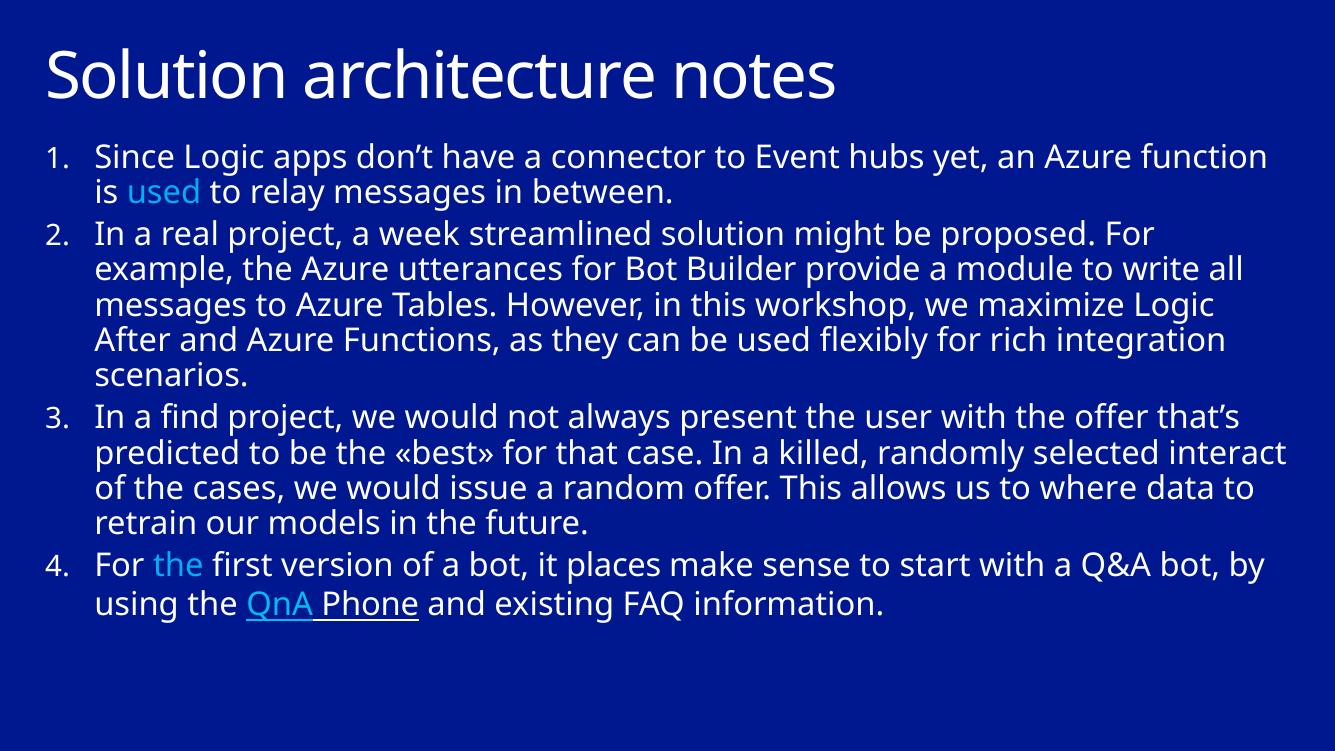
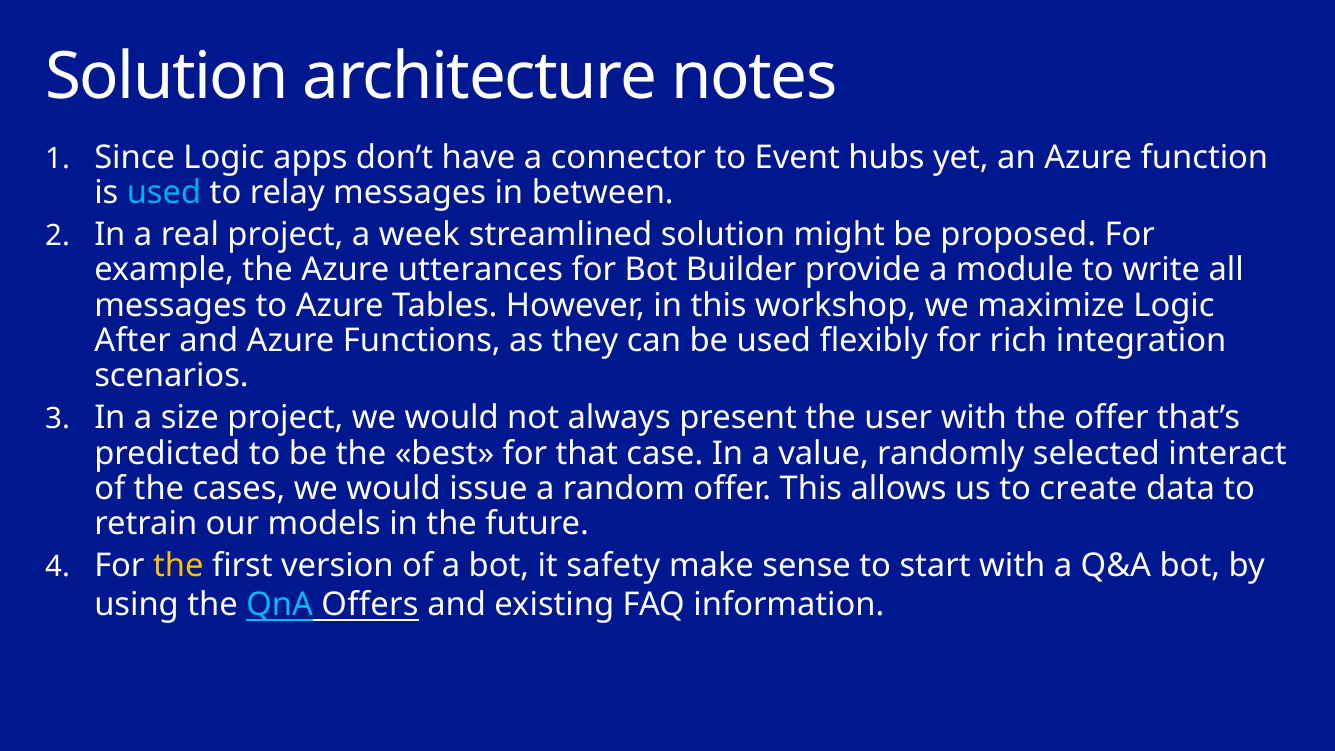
find: find -> size (190, 418)
killed: killed -> value (824, 453)
where: where -> create (1088, 488)
the colour: light blue -> yellow (178, 566)
places: places -> safety (613, 566)
Phone: Phone -> Offers (370, 605)
